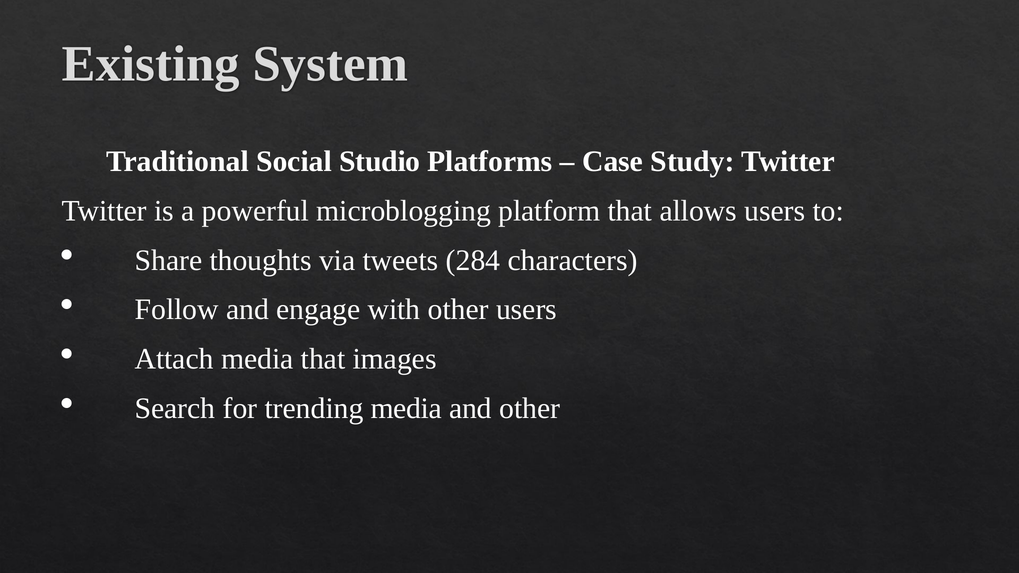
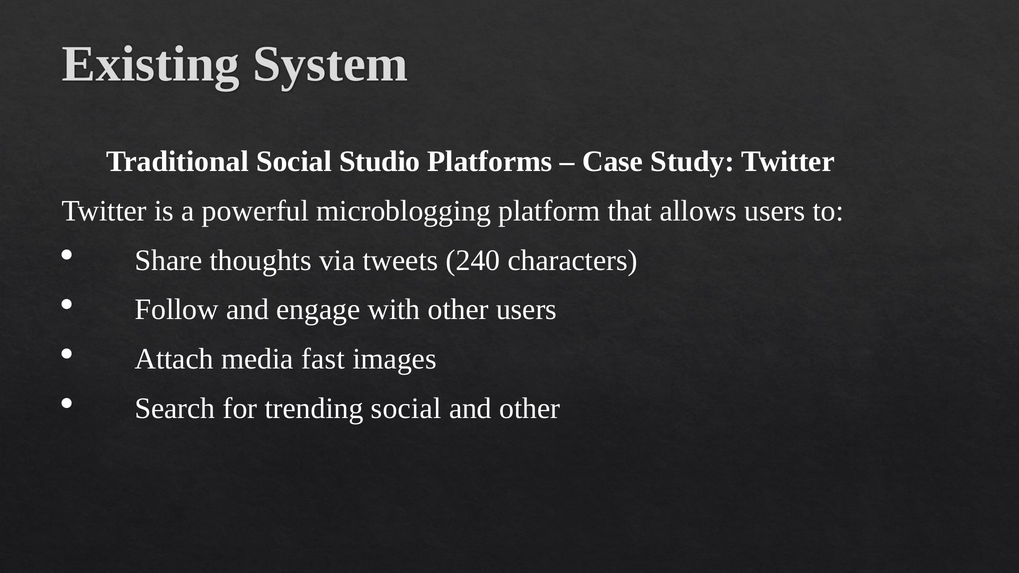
284: 284 -> 240 (473, 260)
media that: that -> fast (323, 359)
trending media: media -> social (406, 409)
